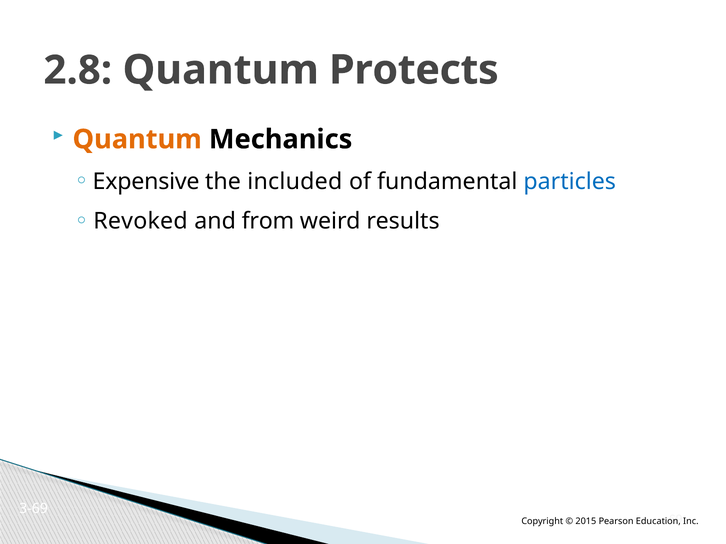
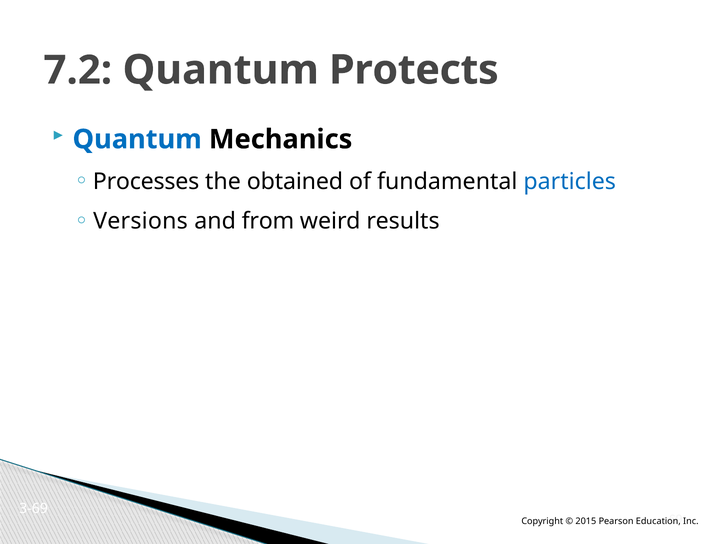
2.8: 2.8 -> 7.2 (78, 70)
Quantum colour: orange -> blue (137, 139)
Expensive: Expensive -> Processes (146, 182)
included: included -> obtained (295, 182)
Revoked: Revoked -> Versions (140, 221)
